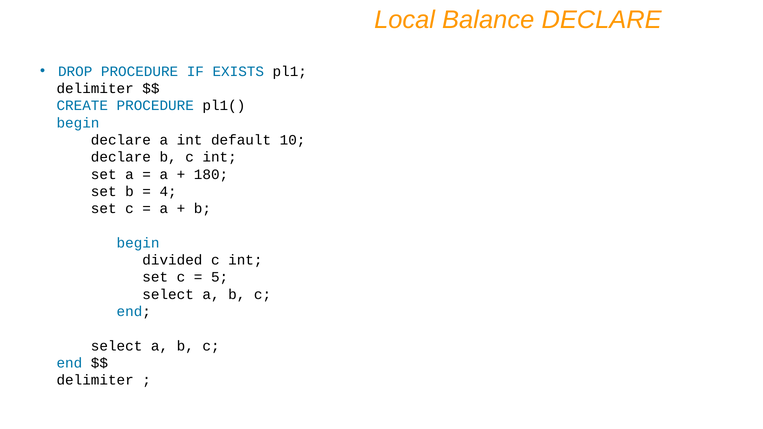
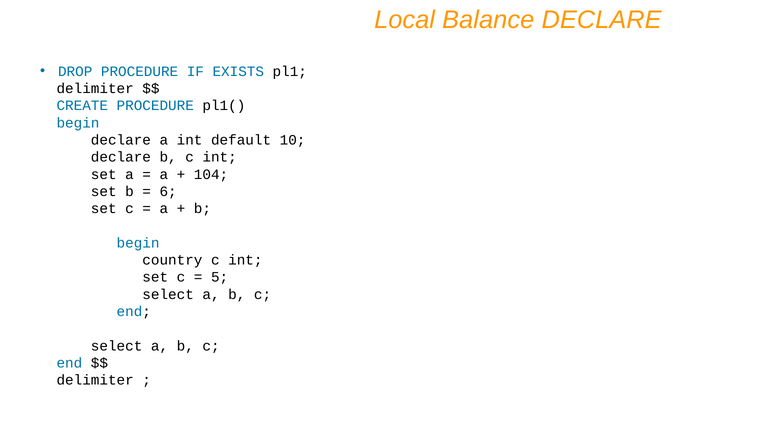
180: 180 -> 104 (211, 174)
4: 4 -> 6 (168, 192)
divided: divided -> country (172, 260)
